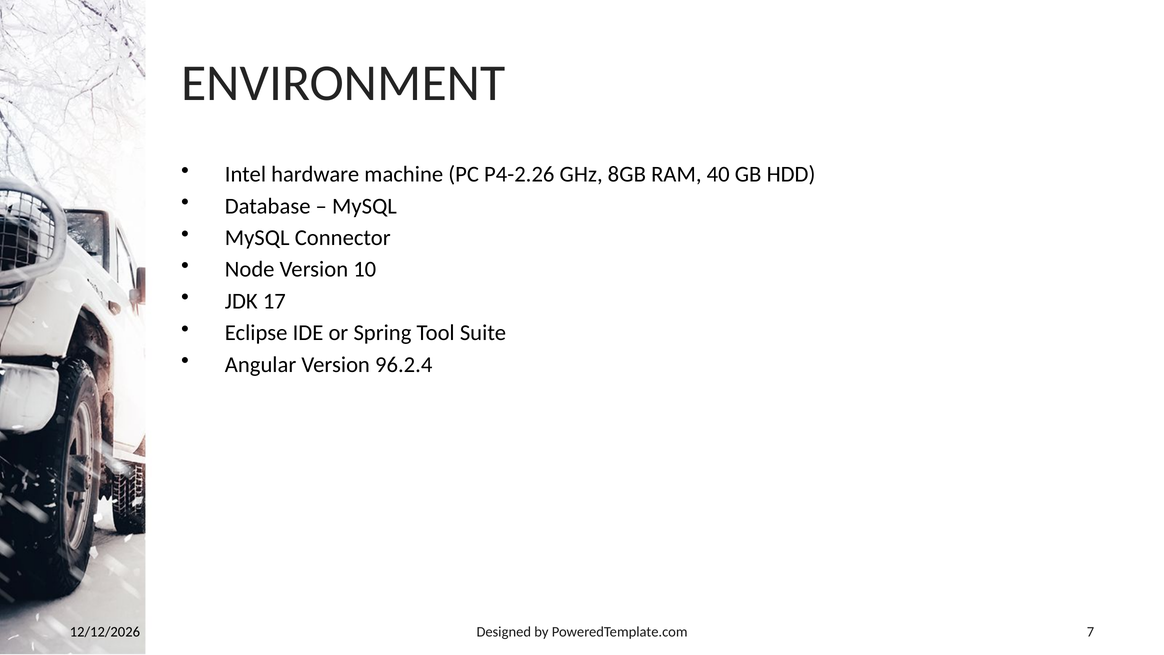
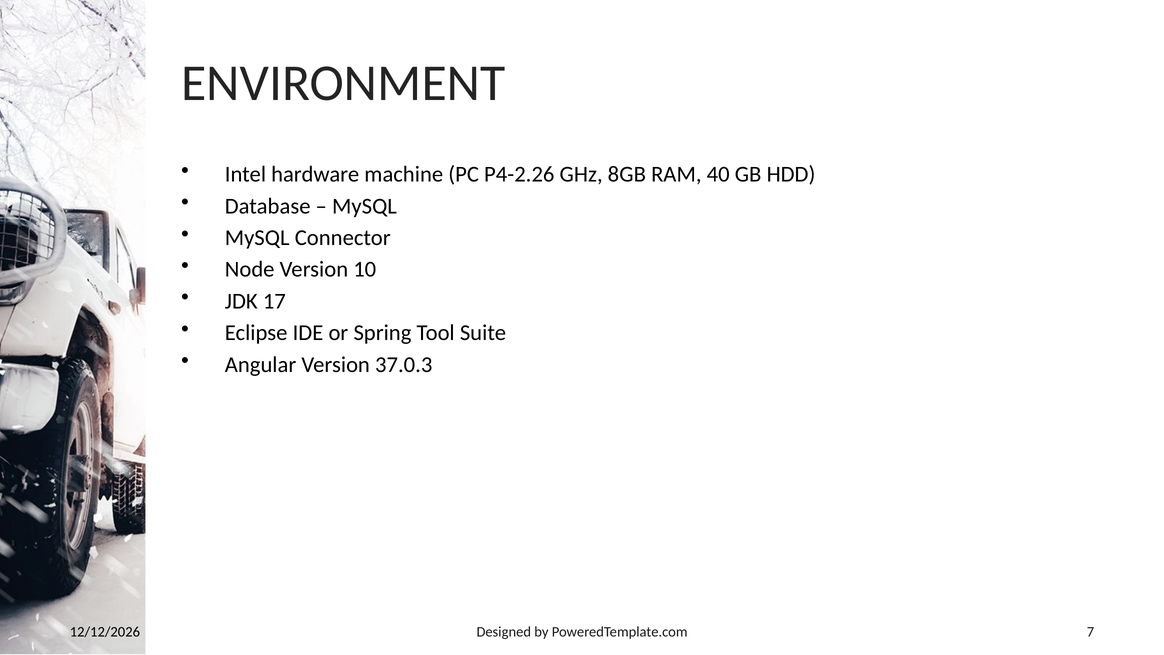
96.2.4: 96.2.4 -> 37.0.3 (404, 365)
